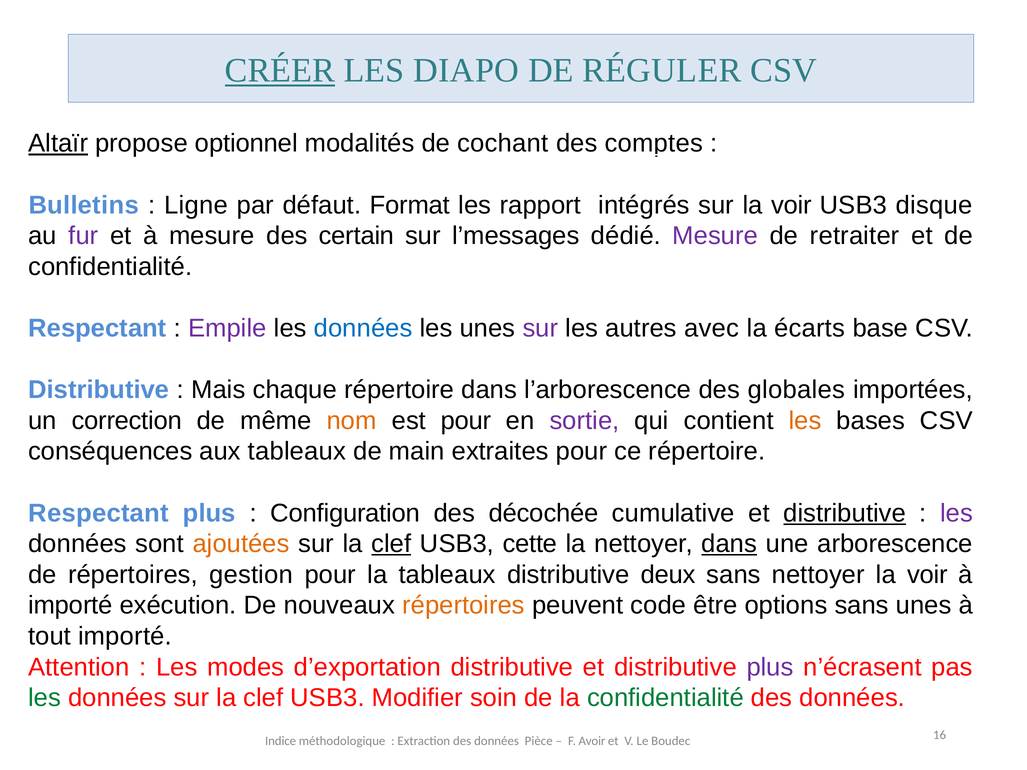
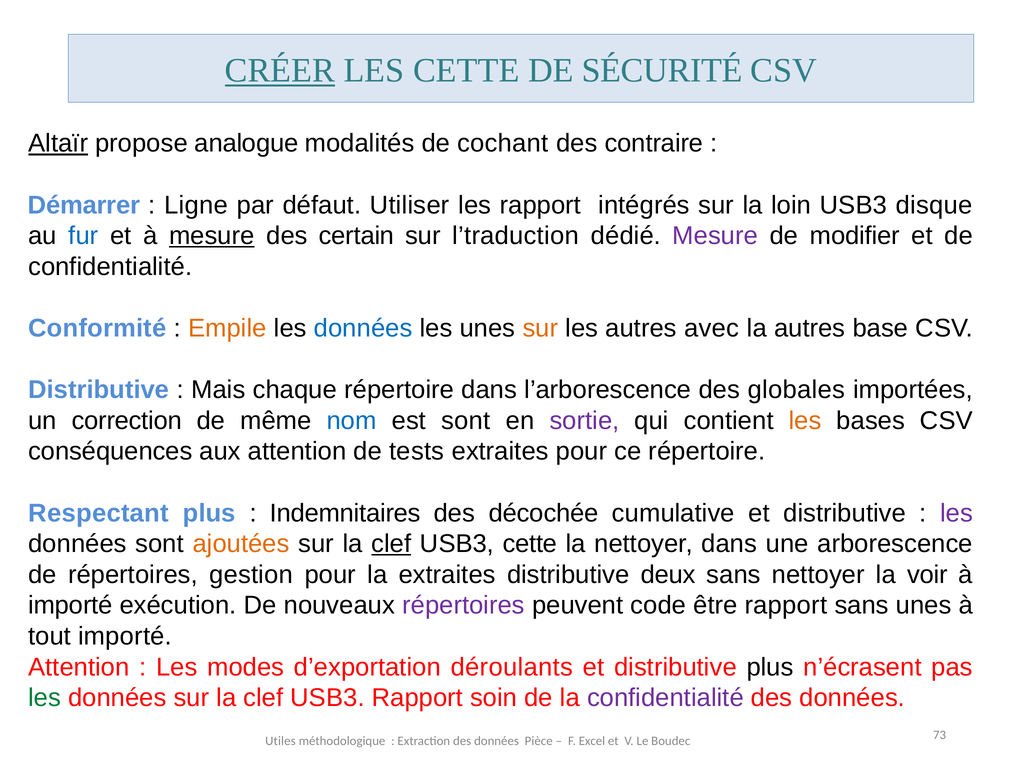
LES DIAPO: DIAPO -> CETTE (466, 71)
RÉGULER: RÉGULER -> SÉCURITÉ (662, 71)
optionnel: optionnel -> analogue (246, 144)
comptes: comptes -> contraire (654, 144)
Bulletins: Bulletins -> Démarrer (84, 205)
Format: Format -> Utiliser (410, 205)
sur la voir: voir -> loin (791, 205)
fur colour: purple -> blue (83, 236)
mesure underline: none -> present (212, 236)
l’messages: l’messages -> l’traduction (516, 236)
retraiter: retraiter -> modifier (855, 236)
Respectant: Respectant -> Conformité (97, 328)
Empile colour: purple -> orange (227, 328)
sur colour: purple -> orange (540, 328)
la écarts: écarts -> autres (810, 328)
nom colour: orange -> blue (352, 421)
est pour: pour -> sont (466, 421)
aux tableaux: tableaux -> attention (297, 452)
main: main -> tests (417, 452)
Configuration: Configuration -> Indemnitaires (345, 513)
distributive underline: present -> none (845, 513)
dans underline: present -> none (729, 544)
la tableaux: tableaux -> extraites (447, 575)
répertoires colour: orange -> purple (463, 606)
être options: options -> rapport (786, 606)
d’exportation distributive: distributive -> déroulants (512, 667)
plus colour: purple -> black (770, 667)
USB3 Modifier: Modifier -> Rapport (417, 698)
confidentialité colour: green -> purple (665, 698)
Indice: Indice -> Utiles (280, 741)
Avoir: Avoir -> Excel (592, 741)
16: 16 -> 73 (940, 735)
